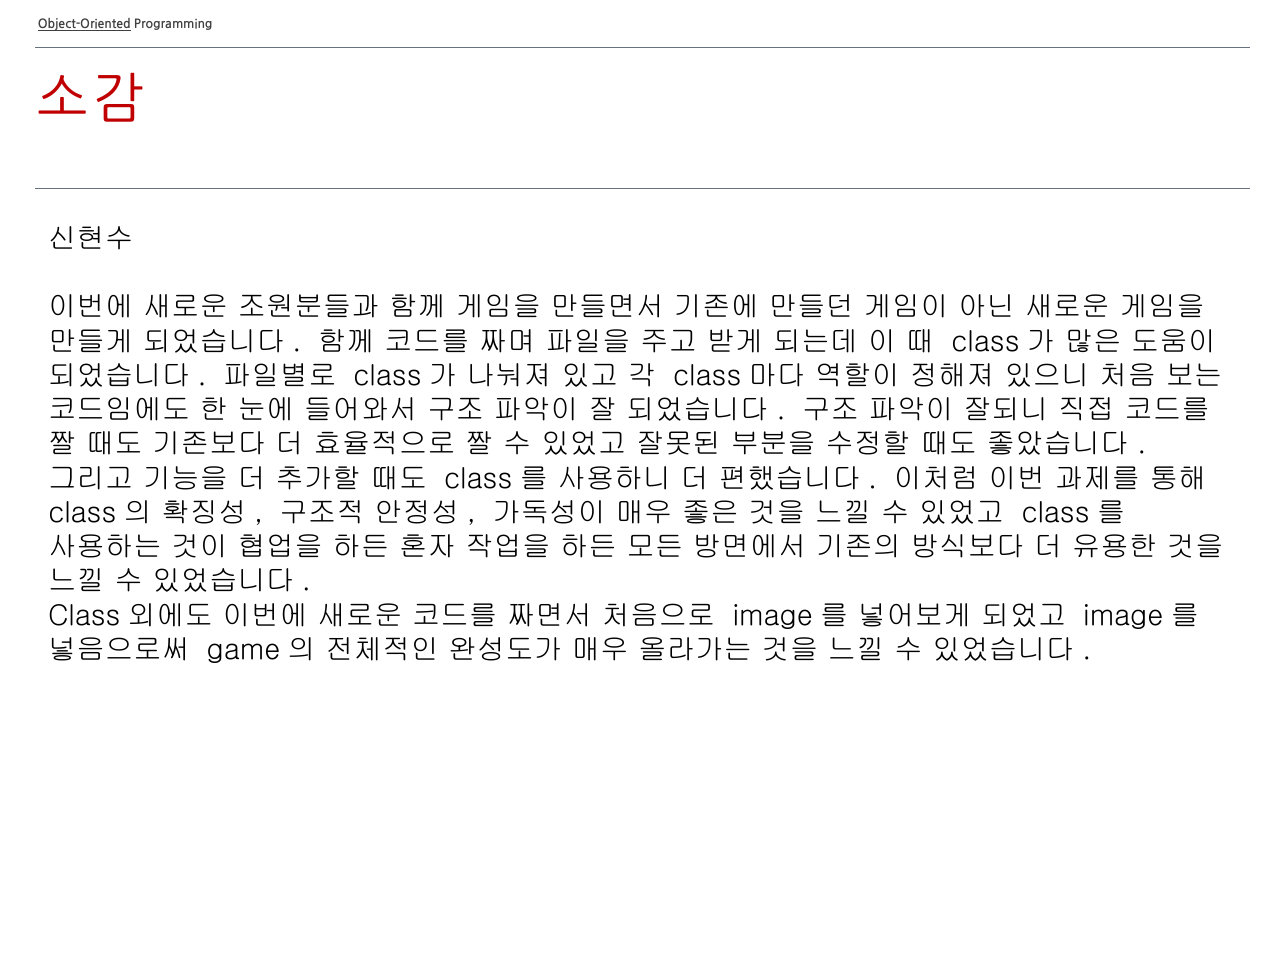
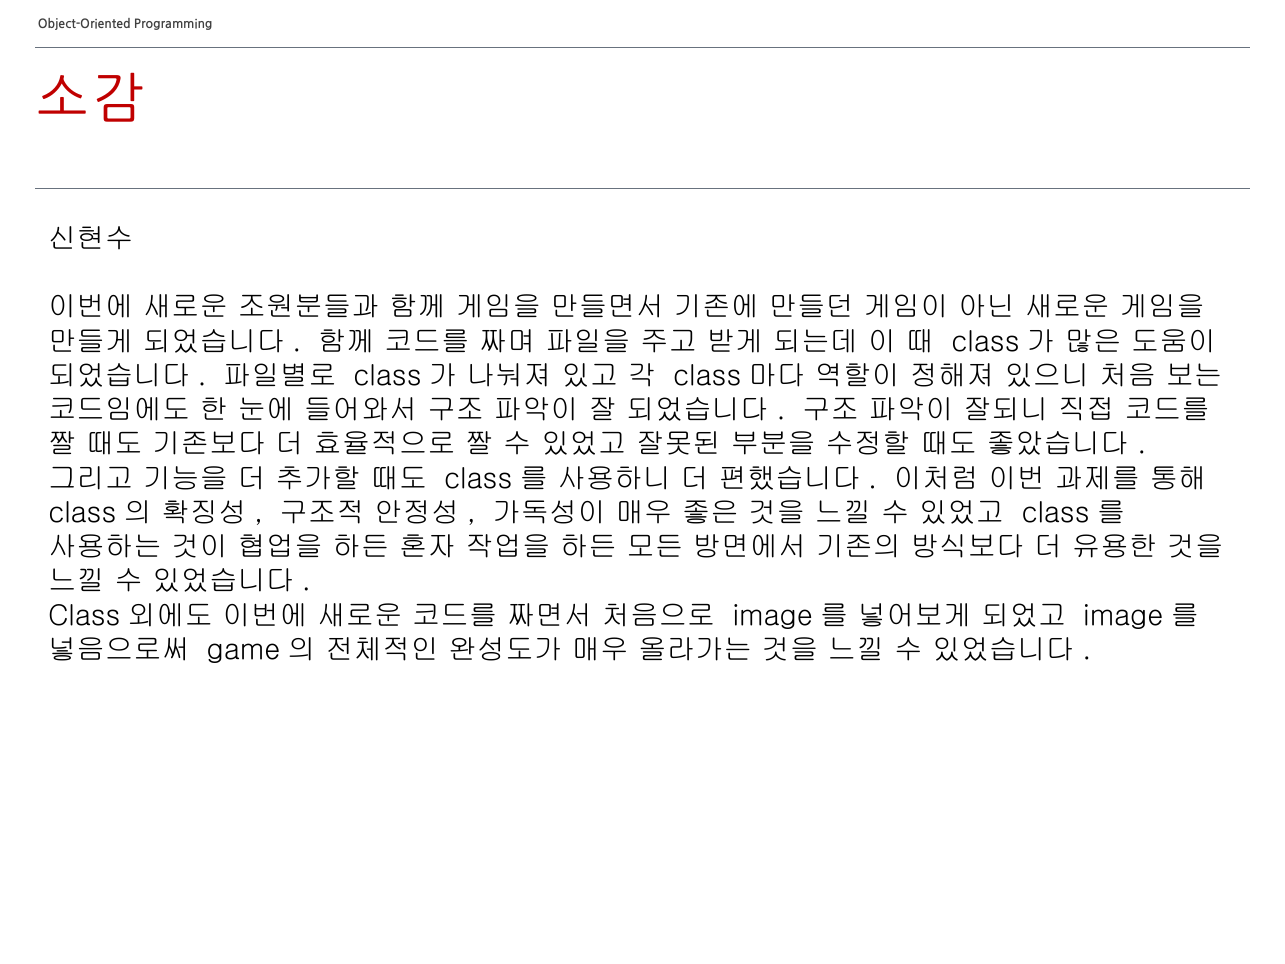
Object-Oriented underline: present -> none (84, 25)
